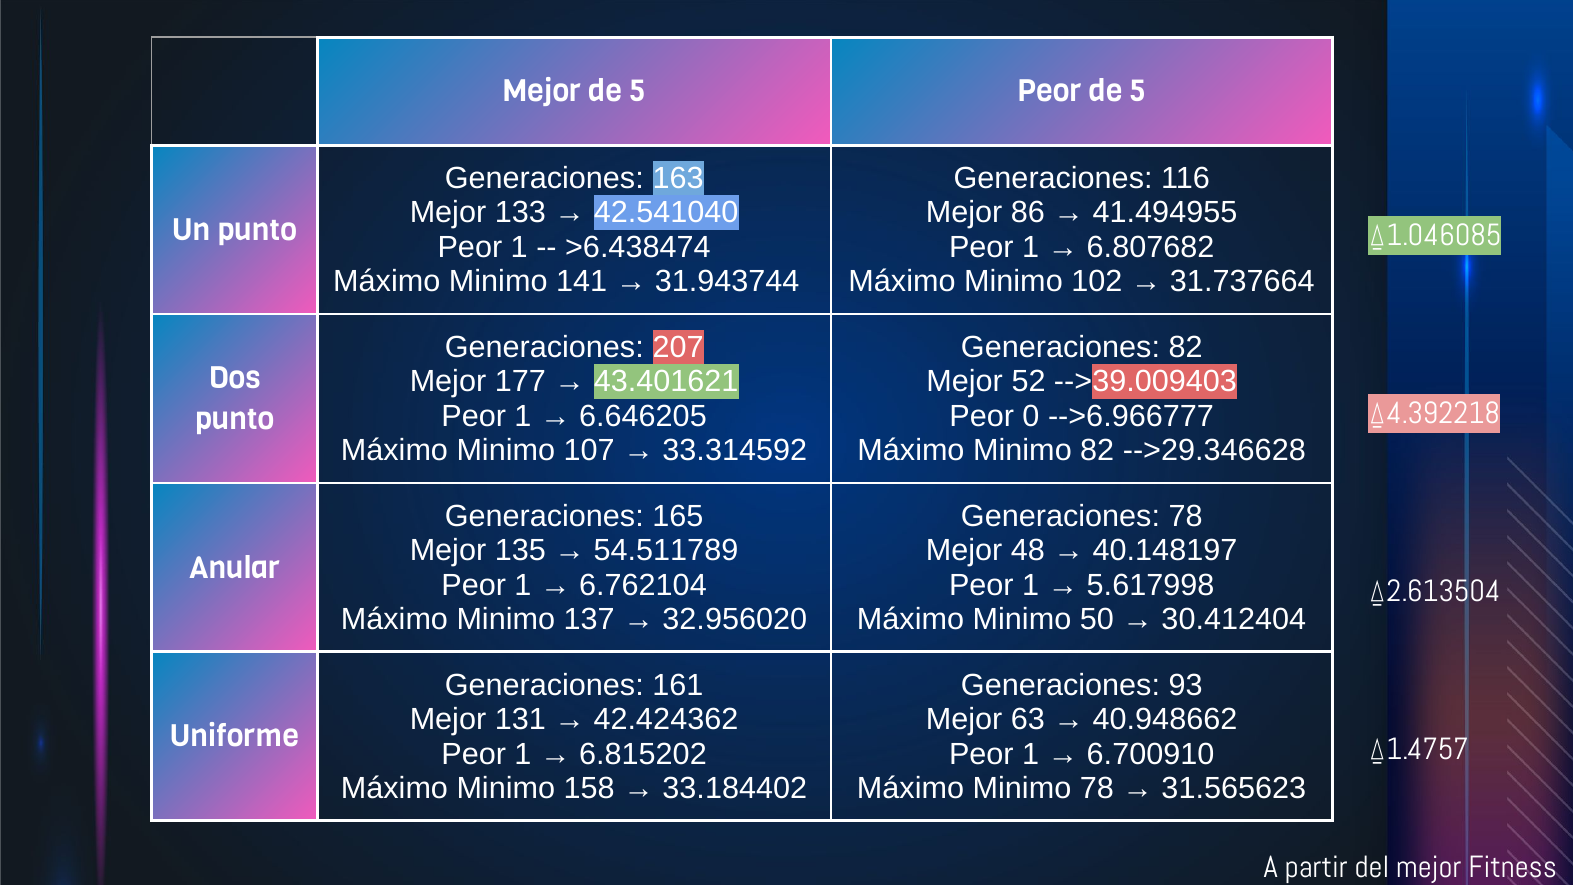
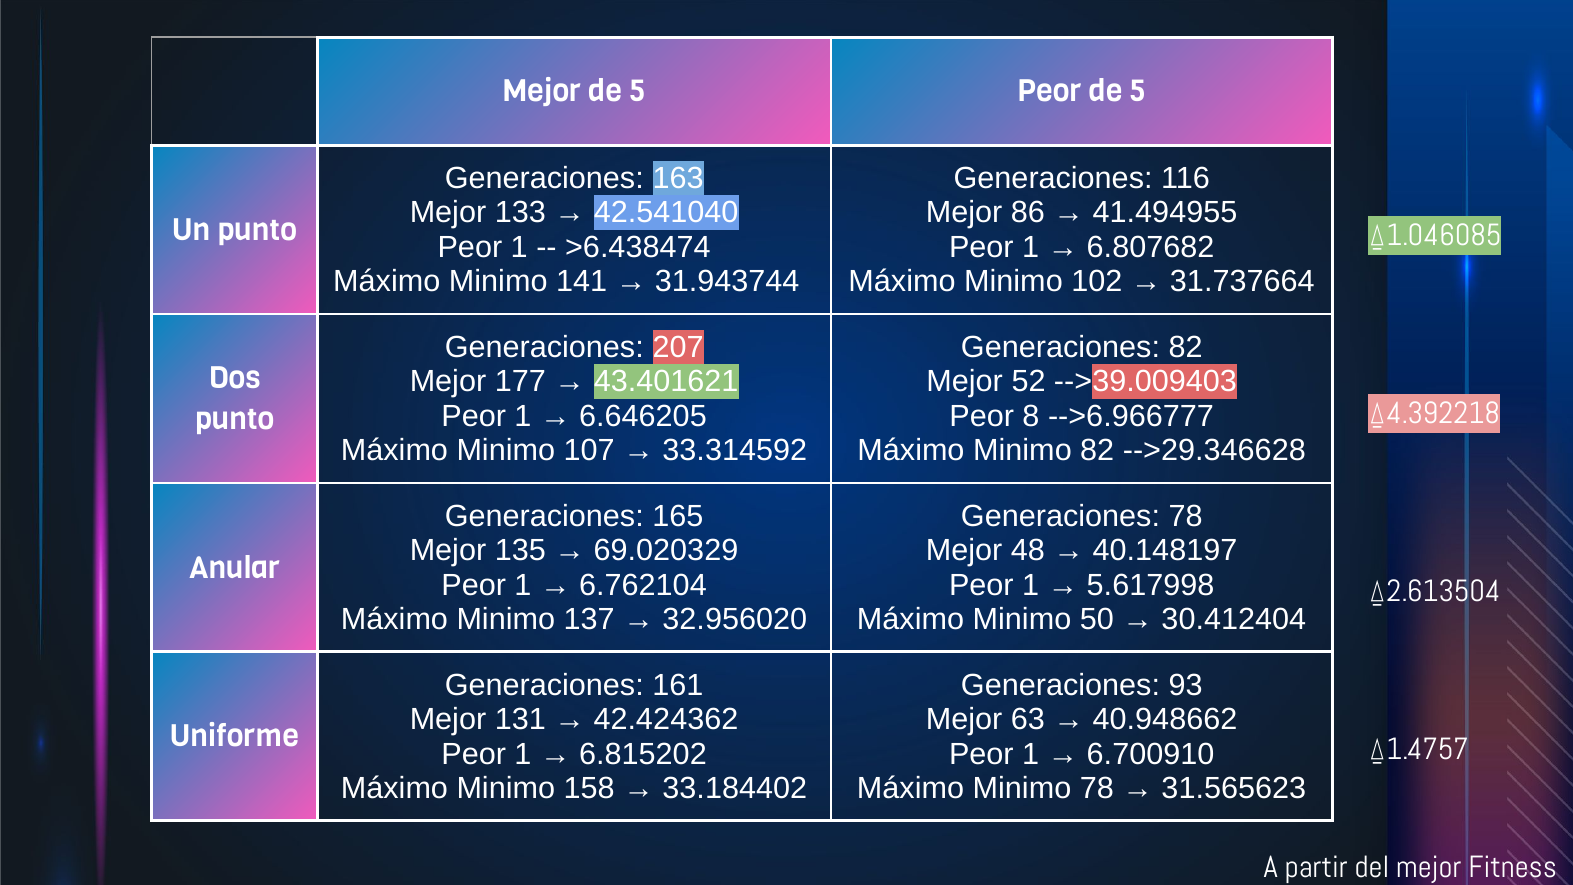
0: 0 -> 8 (1031, 416)
54.511789: 54.511789 -> 69.020329 (666, 551)
